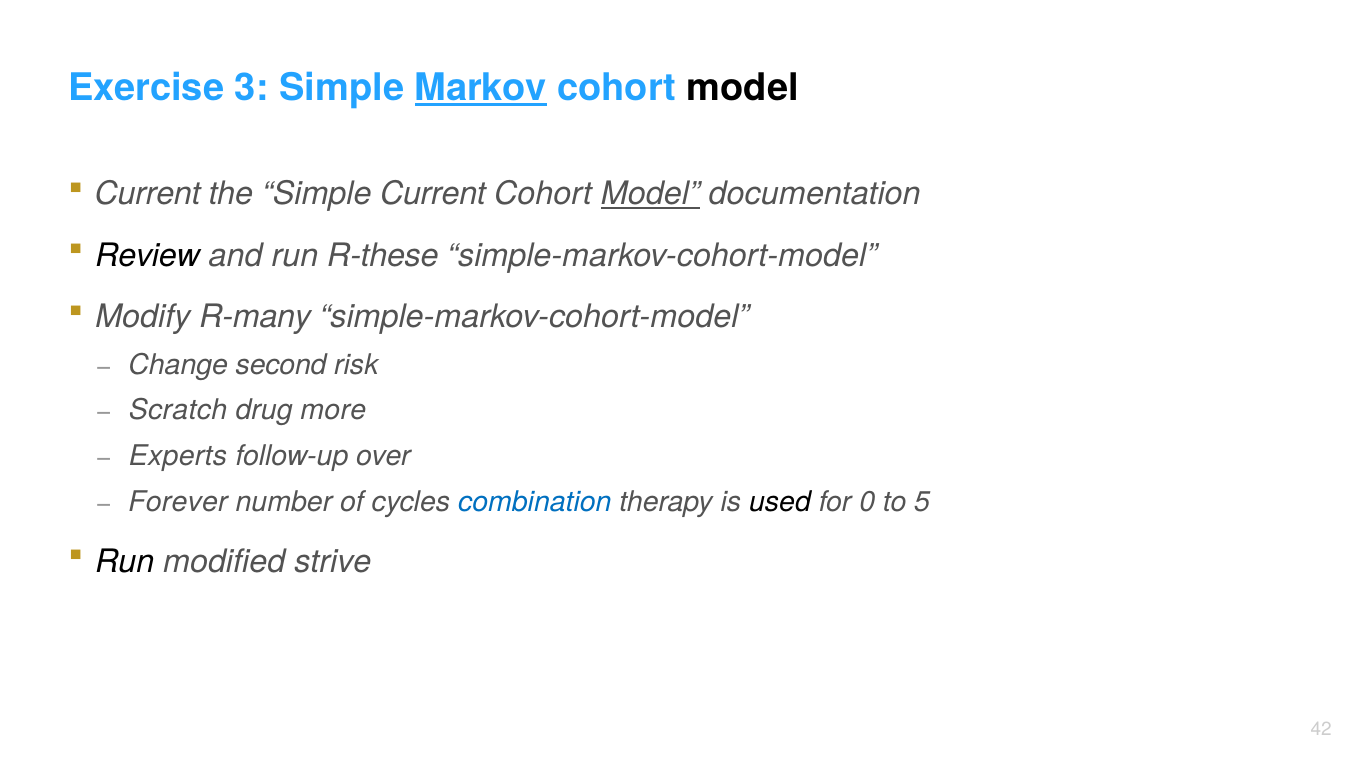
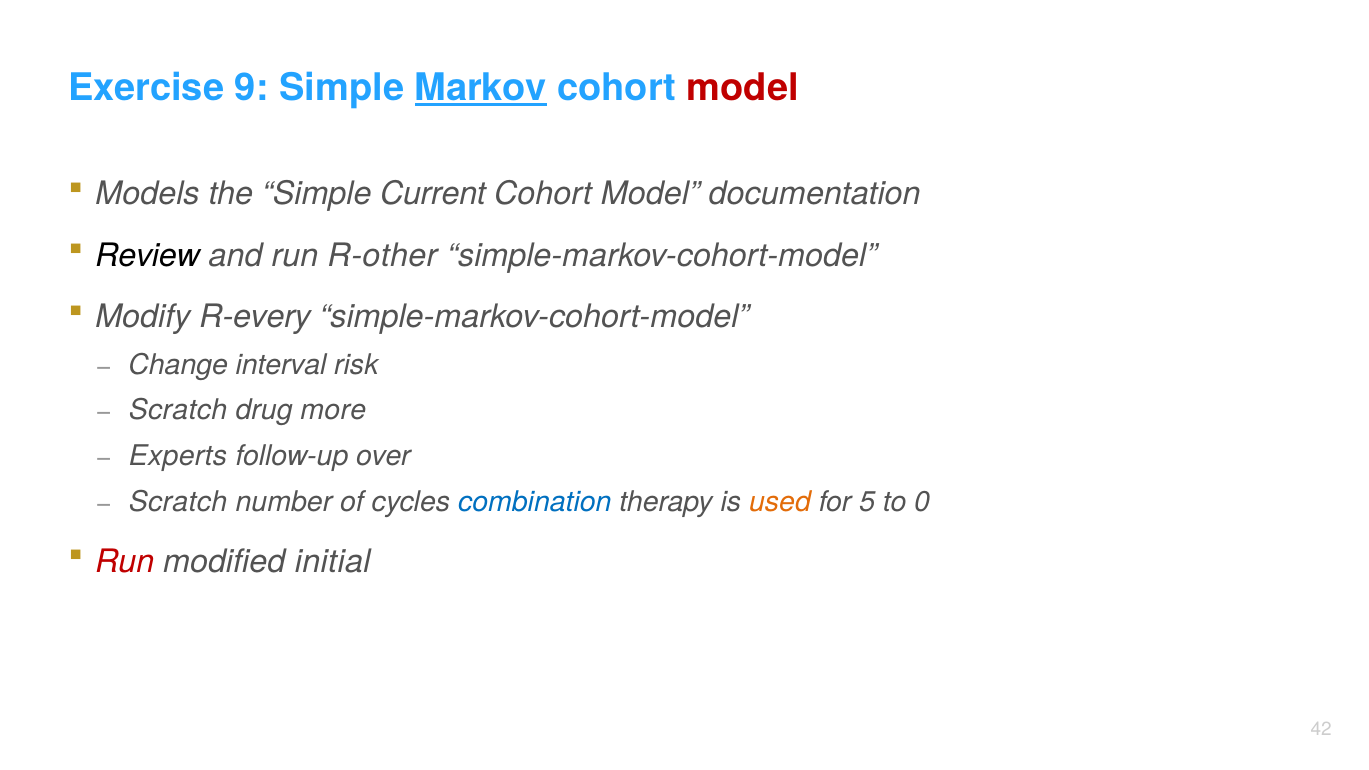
3: 3 -> 9 (252, 88)
model colour: black -> red (743, 88)
Current: Current -> Models (147, 194)
Model underline: present -> none (650, 194)
R-these: R-these -> R-other (383, 256)
R-many: R-many -> R-every (255, 317)
second: second -> interval (281, 365)
Forever: Forever -> Scratch (178, 502)
used colour: black -> orange (780, 502)
0: 0 -> 5 (867, 502)
5: 5 -> 0 (922, 502)
Run colour: black -> red (125, 561)
strive: strive -> initial (333, 561)
